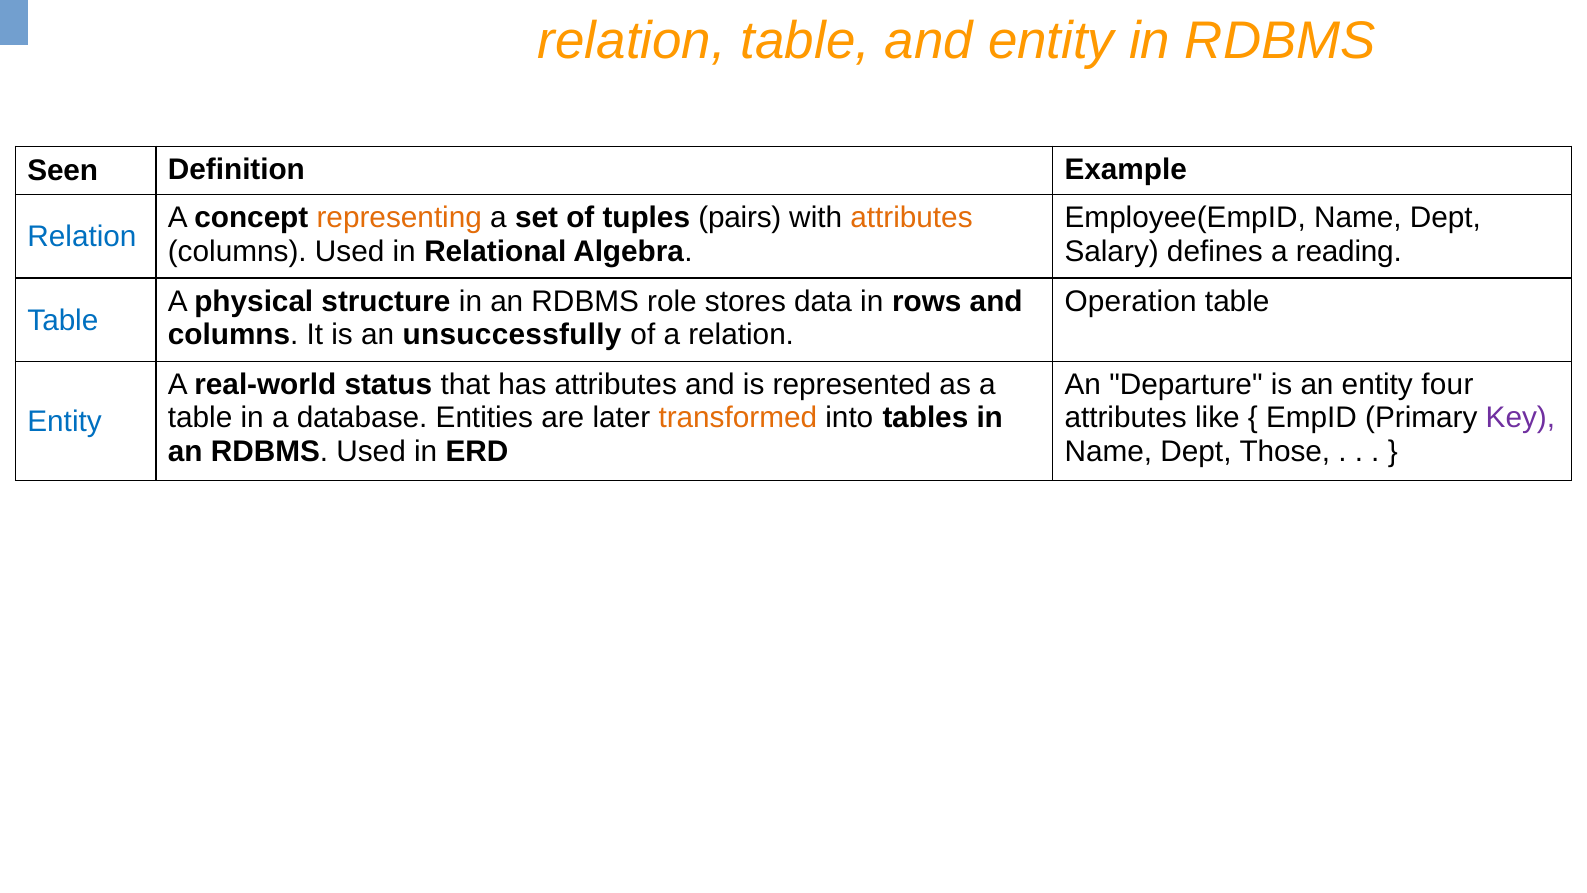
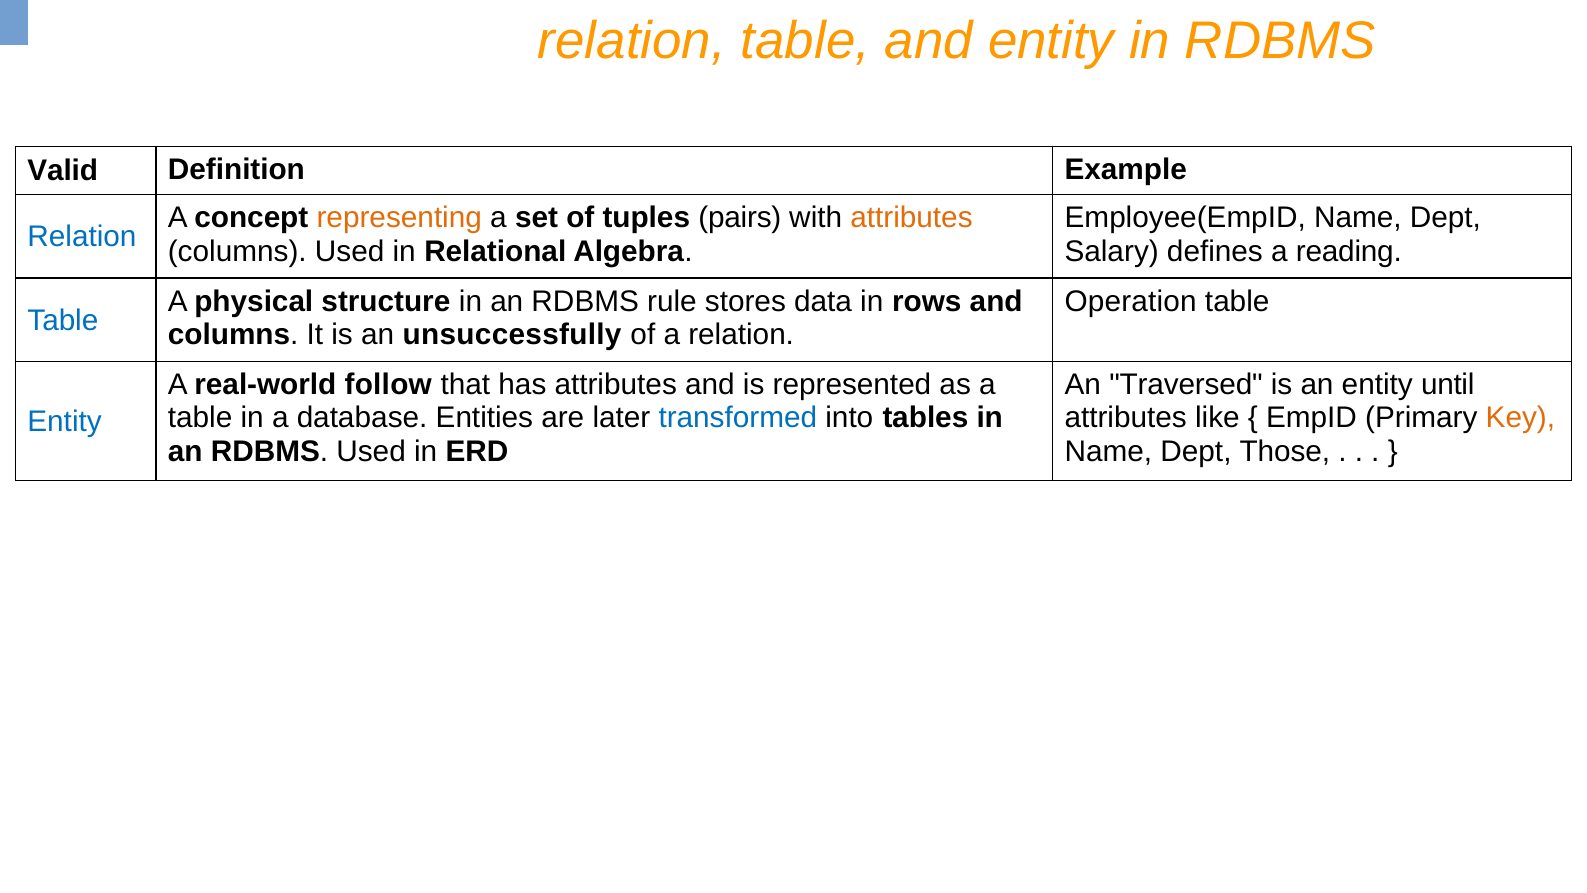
Seen: Seen -> Valid (63, 171)
role: role -> rule (672, 301)
status: status -> follow (388, 385)
Departure: Departure -> Traversed (1186, 385)
four: four -> until (1448, 385)
transformed colour: orange -> blue (738, 418)
Key colour: purple -> orange (1520, 418)
